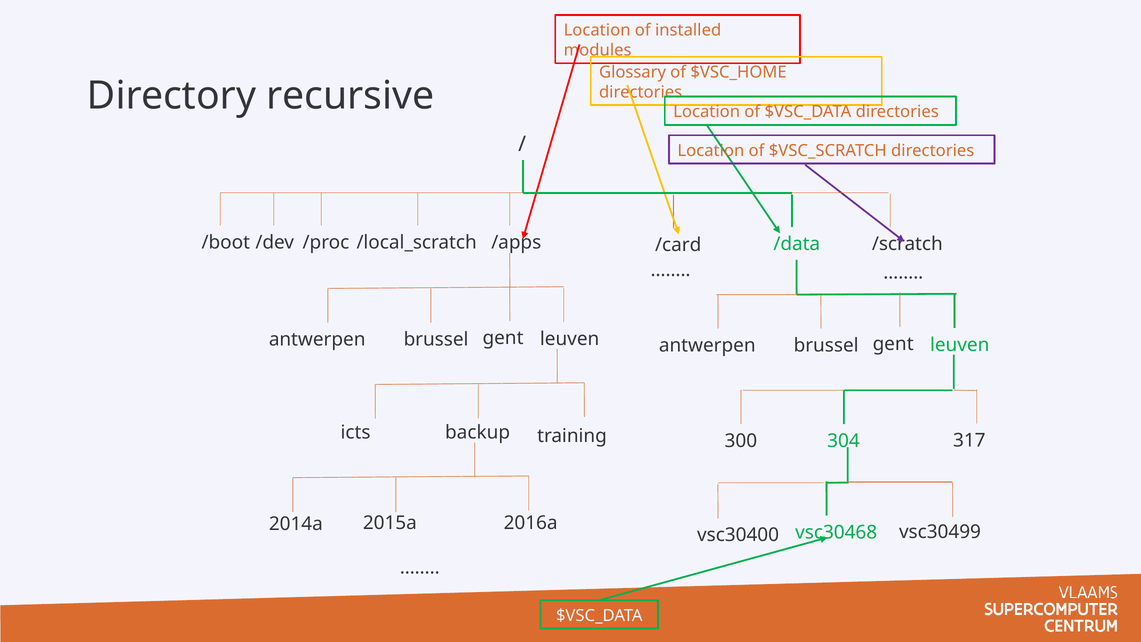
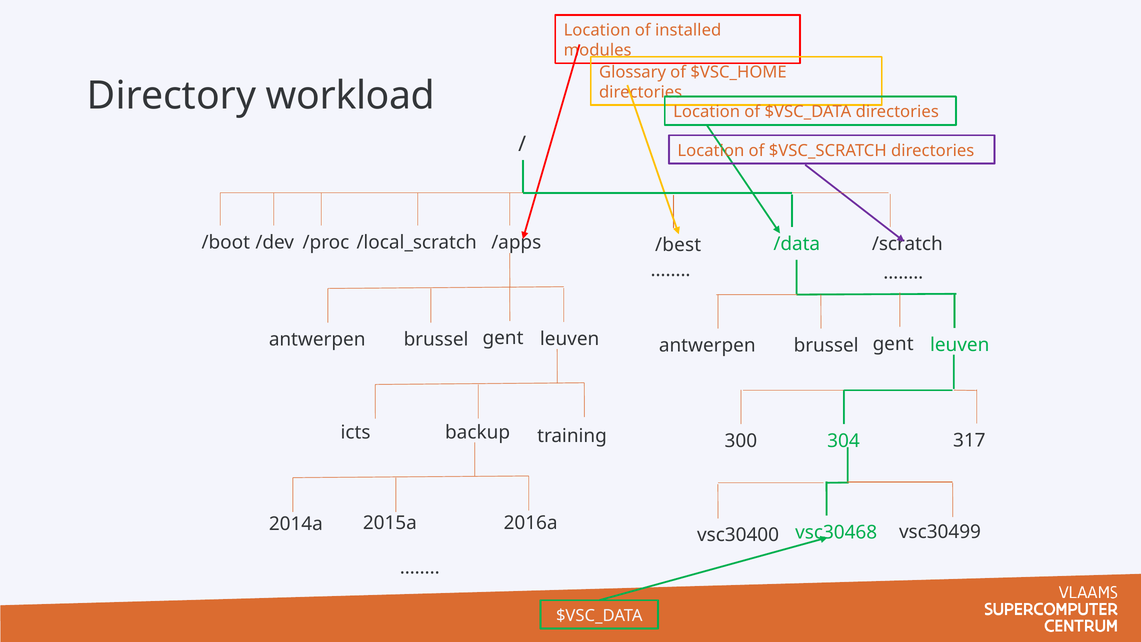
recursive: recursive -> workload (350, 96)
/card: /card -> /best (678, 245)
